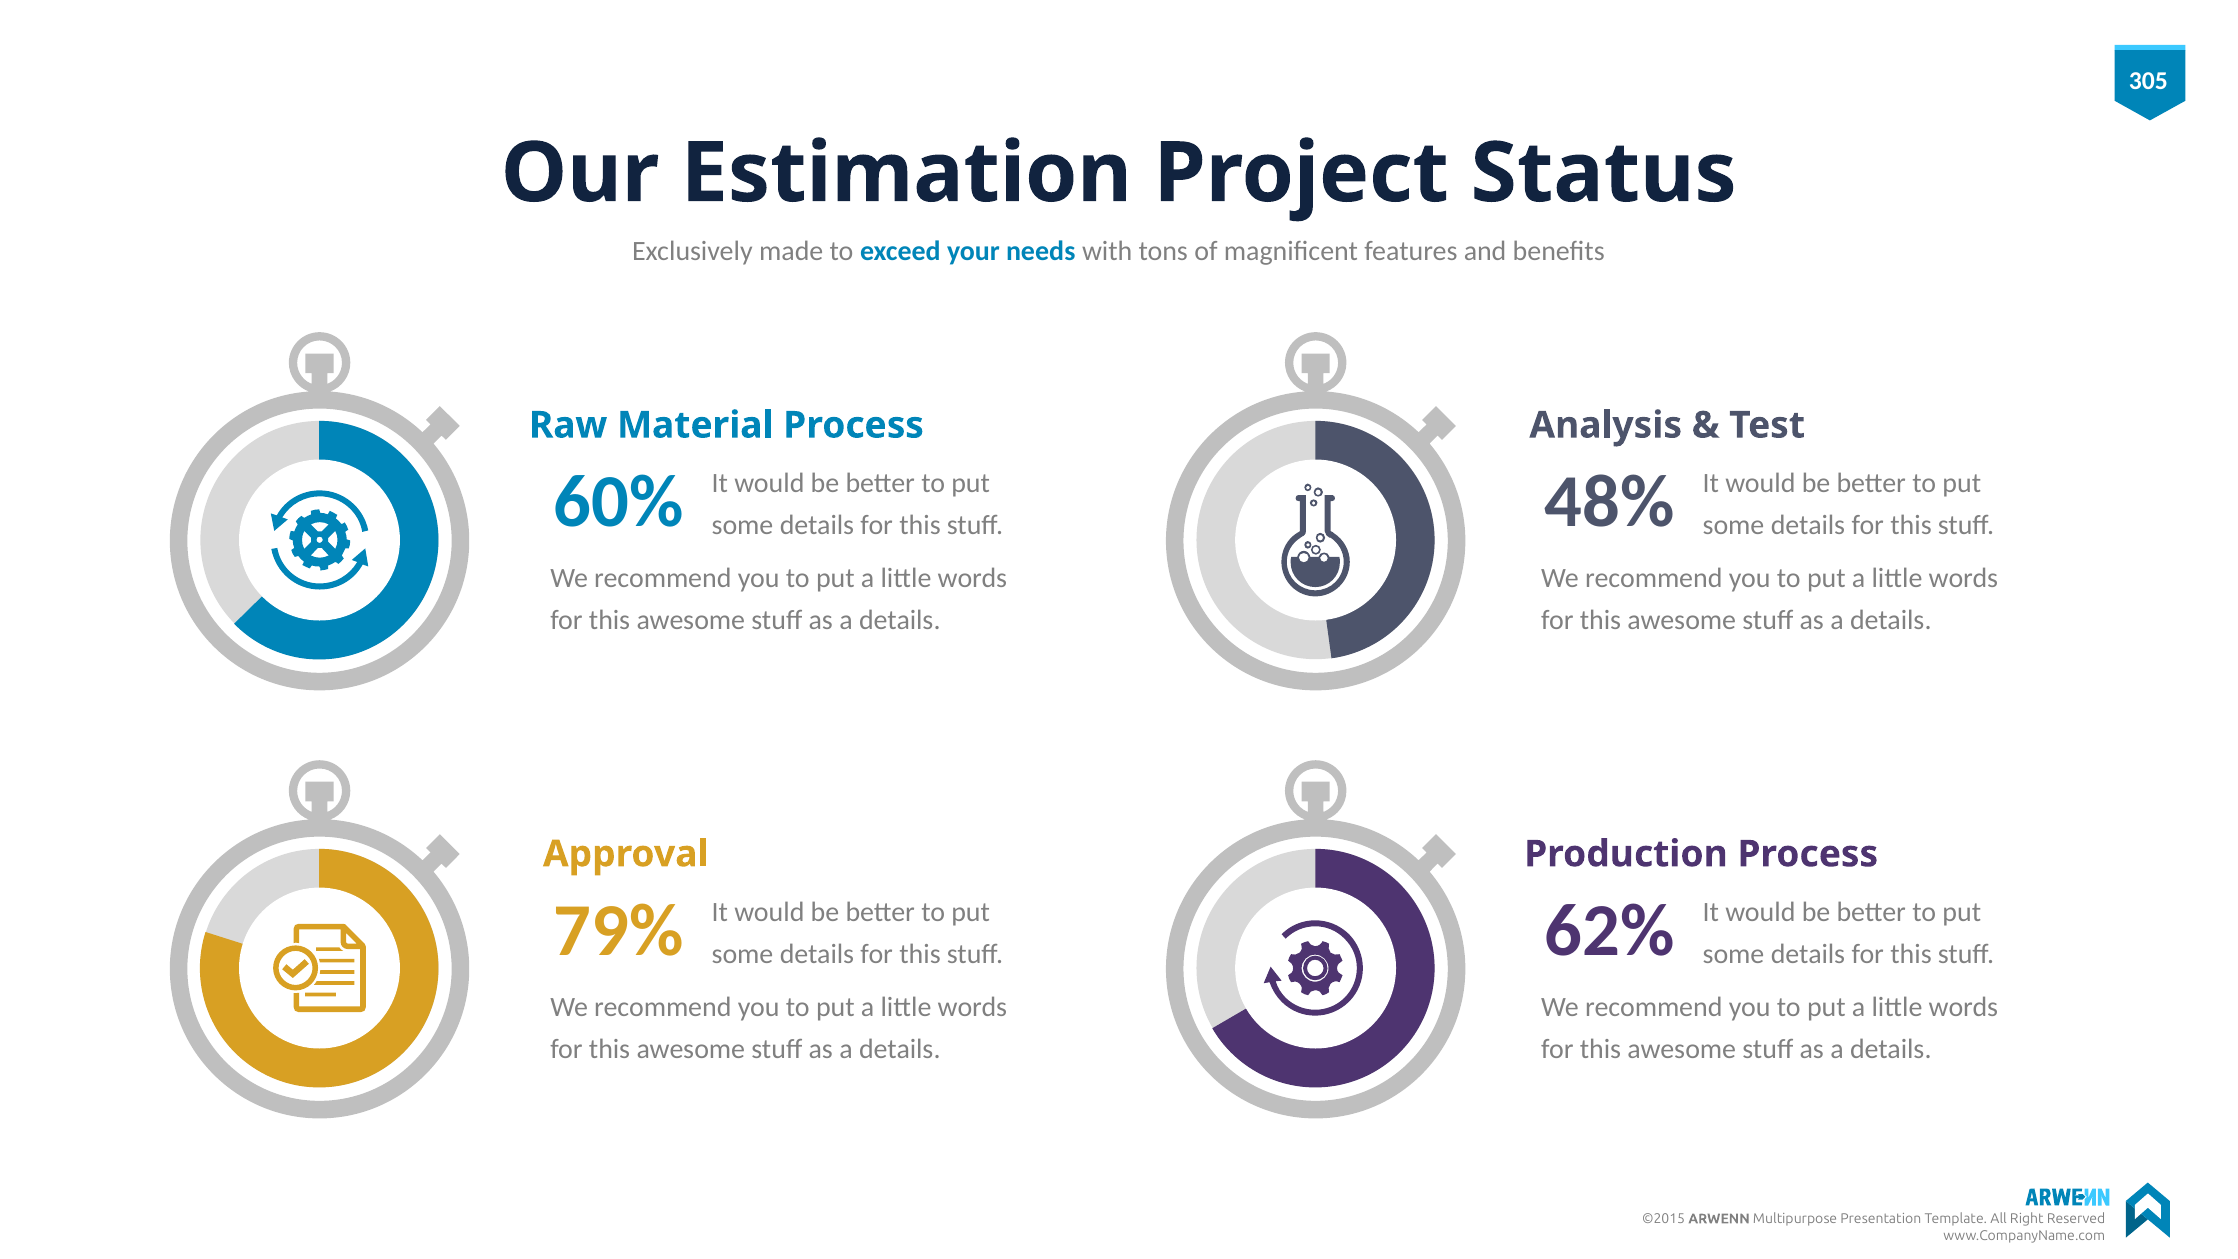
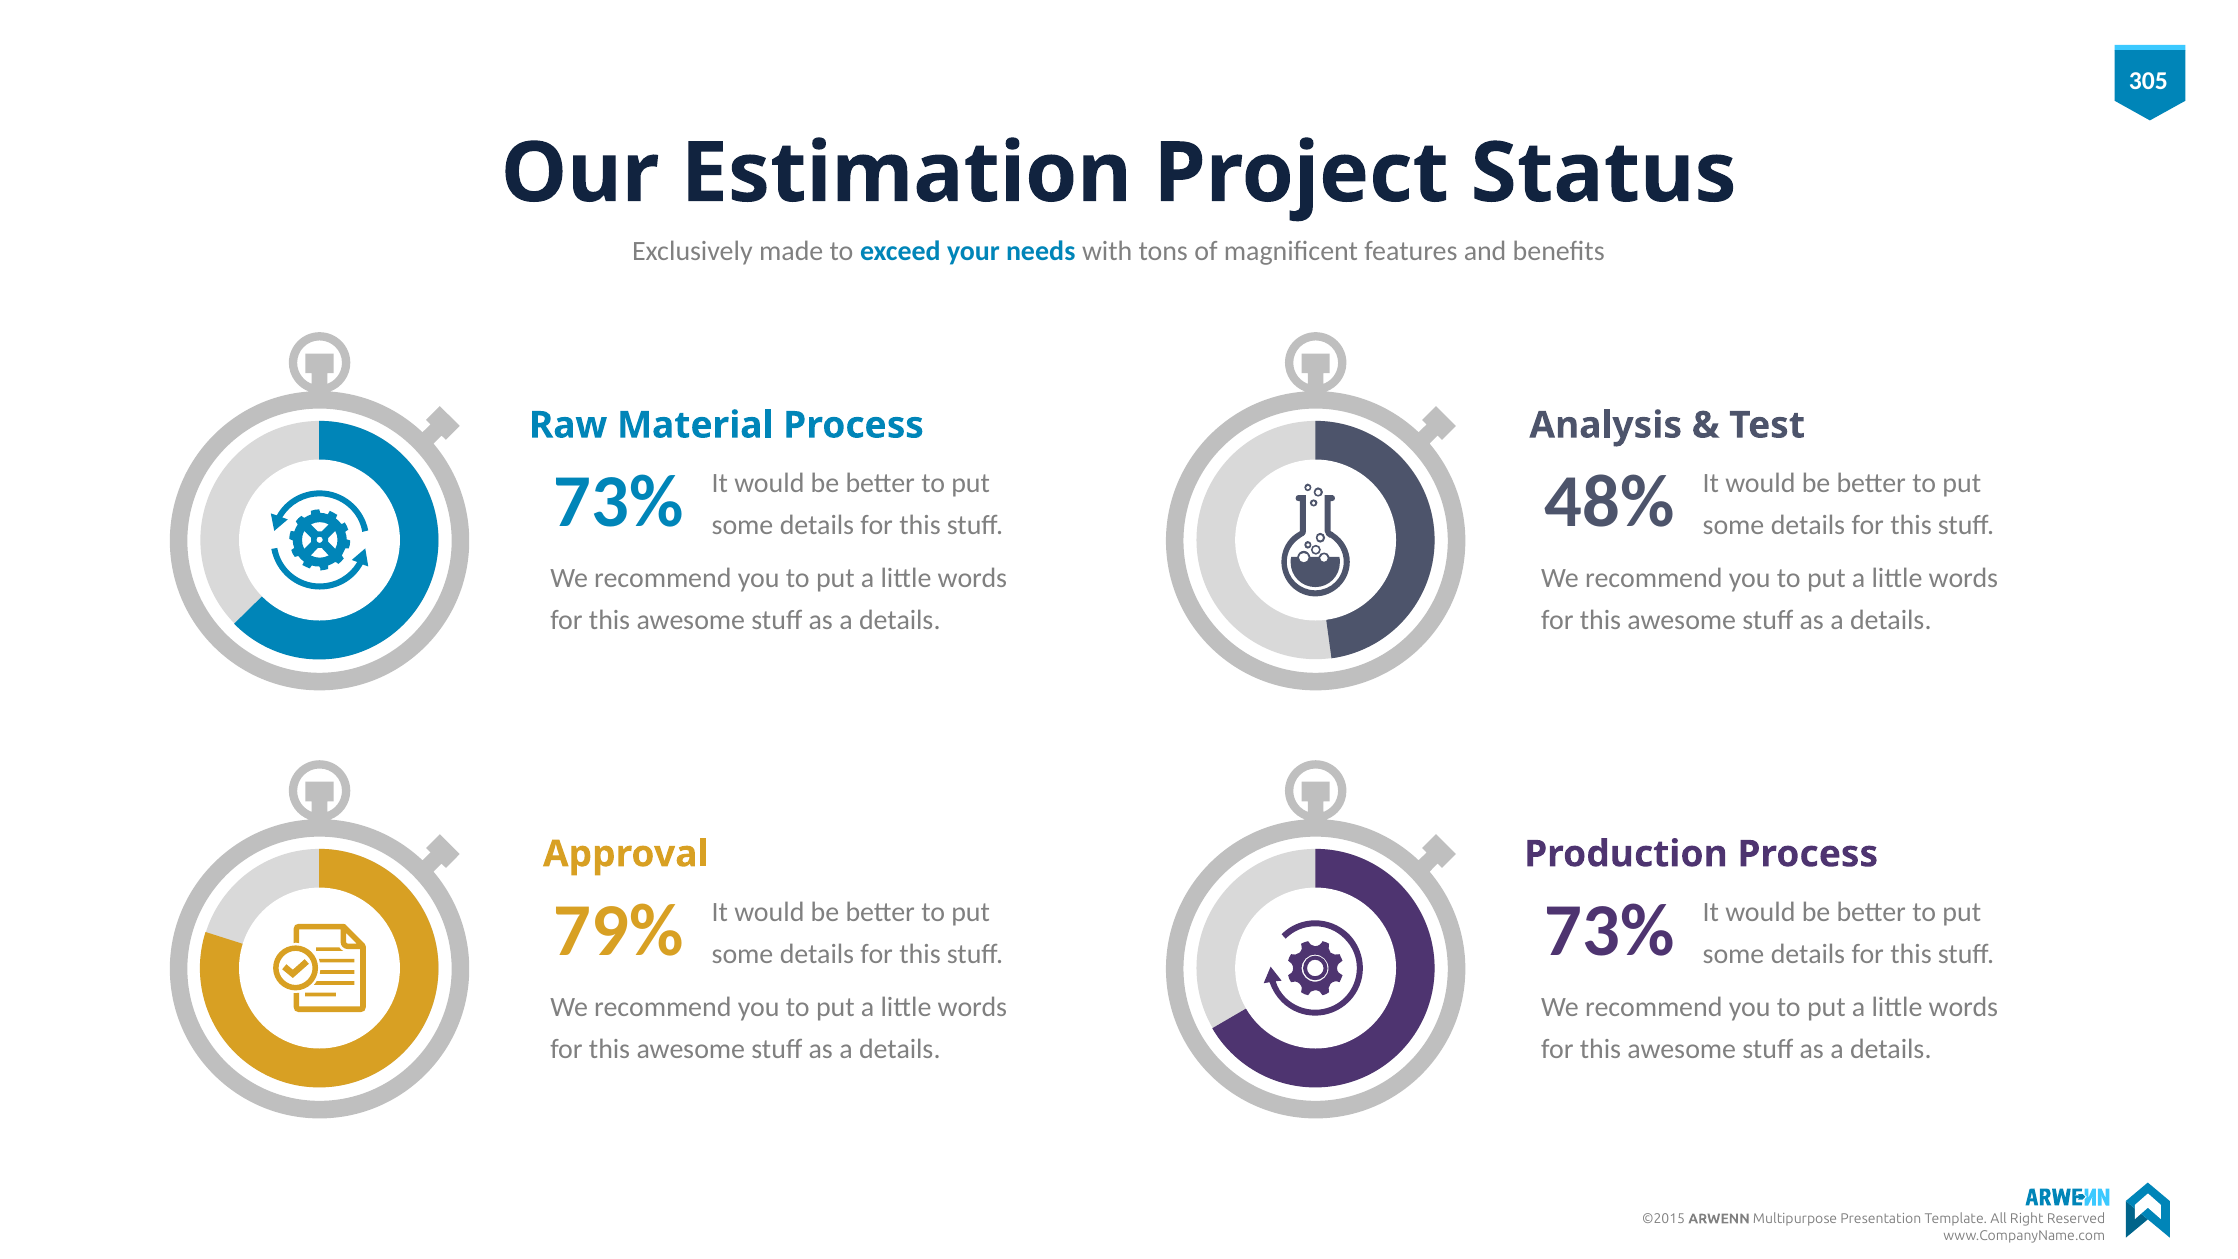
60%: 60% -> 73% (619, 502)
62%: 62% -> 73% (1610, 930)
